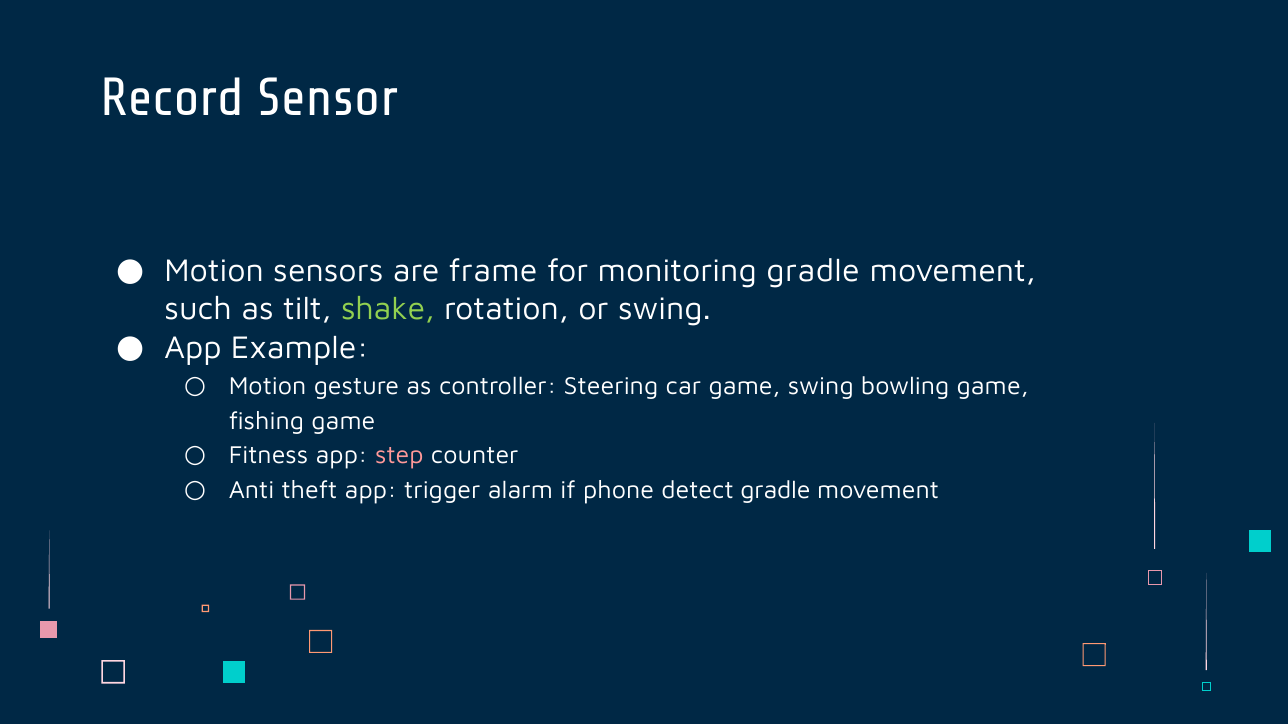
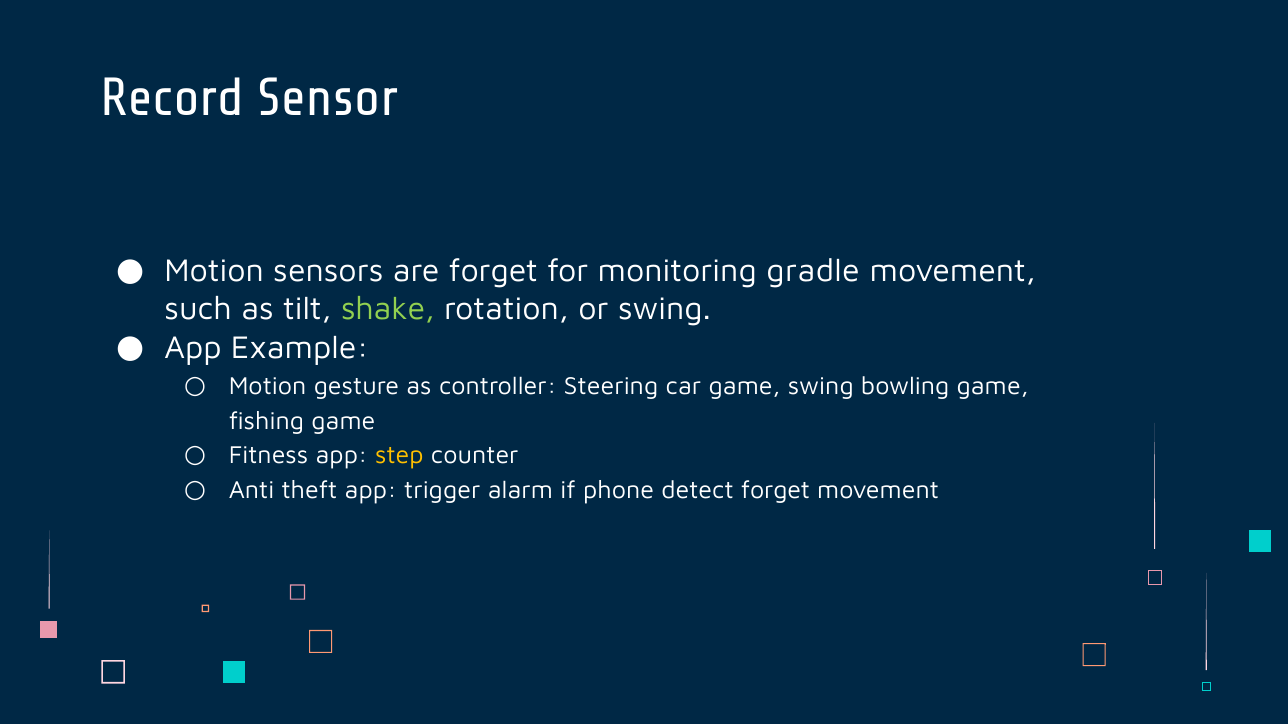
are frame: frame -> forget (493, 271)
step colour: pink -> yellow (399, 456)
detect gradle: gradle -> forget (775, 490)
